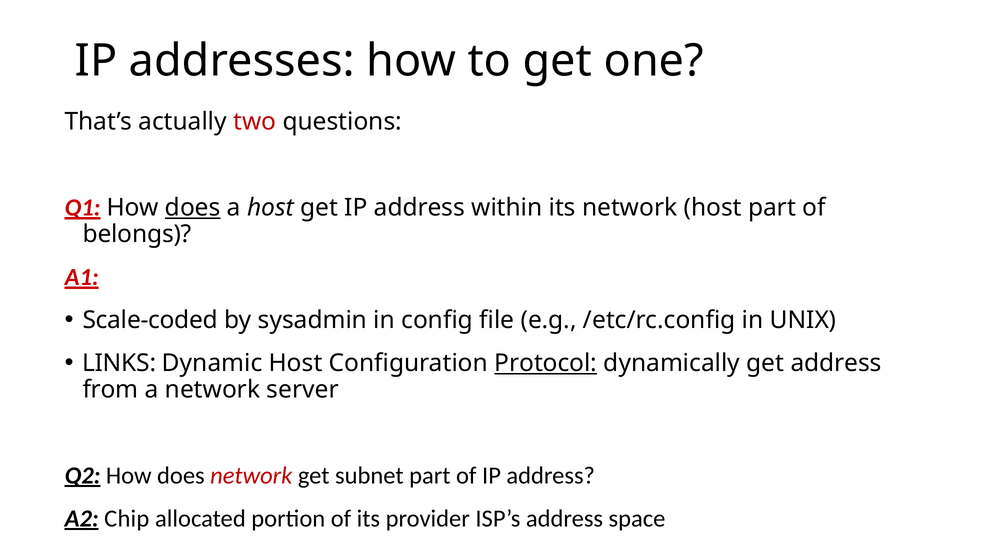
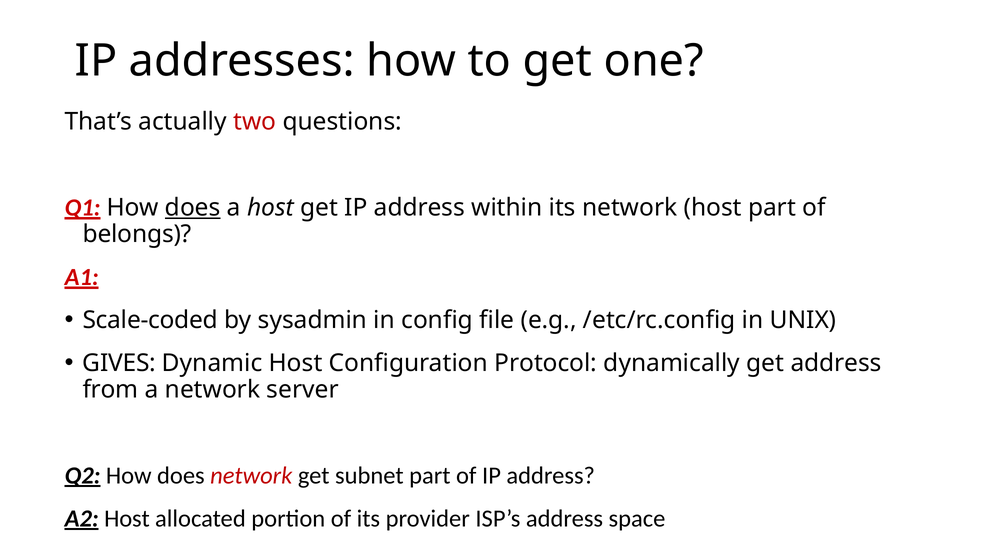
LINKS: LINKS -> GIVES (119, 363)
Protocol underline: present -> none (546, 363)
A2 Chip: Chip -> Host (127, 518)
